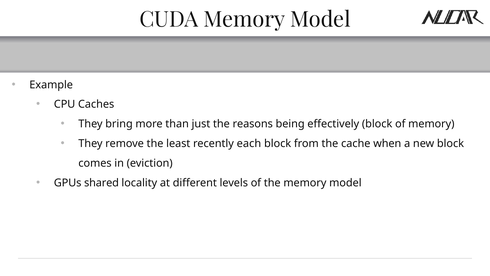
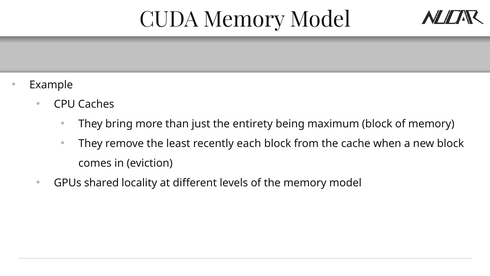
reasons: reasons -> entirety (253, 124)
effectively: effectively -> maximum (333, 124)
